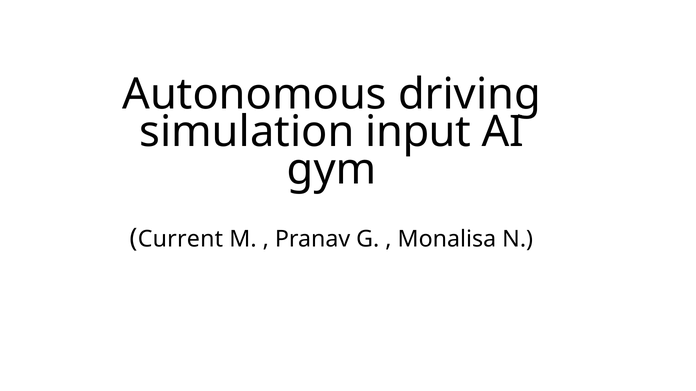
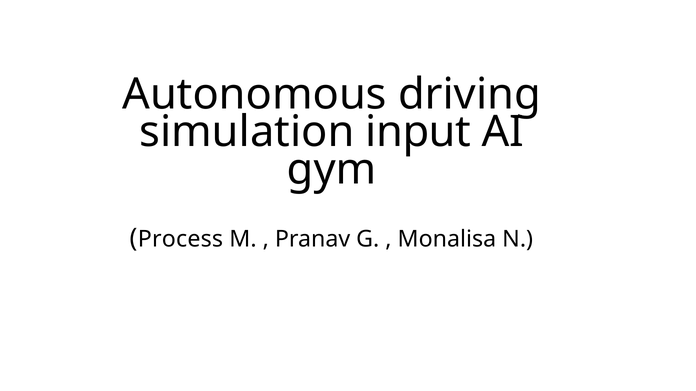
Current: Current -> Process (180, 240)
